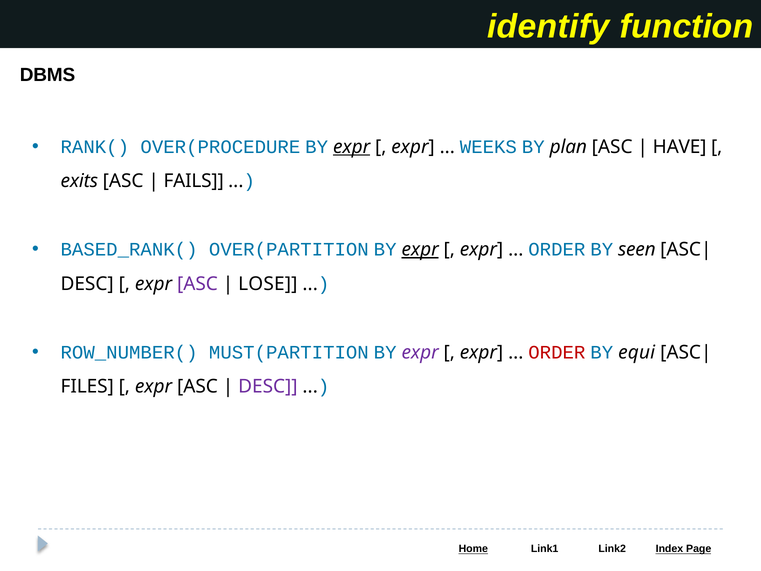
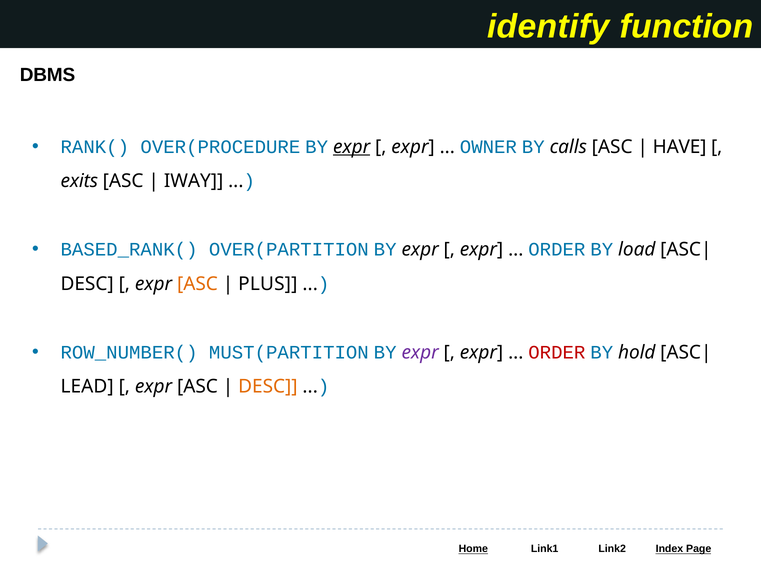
WEEKS: WEEKS -> OWNER (488, 147)
plan: plan -> calls (568, 147)
FAILS: FAILS -> IWAY (194, 181)
expr underline: present -> none (420, 250)
seen: seen -> load (637, 250)
ASC colour: purple -> orange (197, 284)
LOSE: LOSE -> PLUS (268, 284)
equi: equi -> hold (637, 352)
FILES: FILES -> LEAD (87, 387)
DESC colour: purple -> orange (268, 387)
